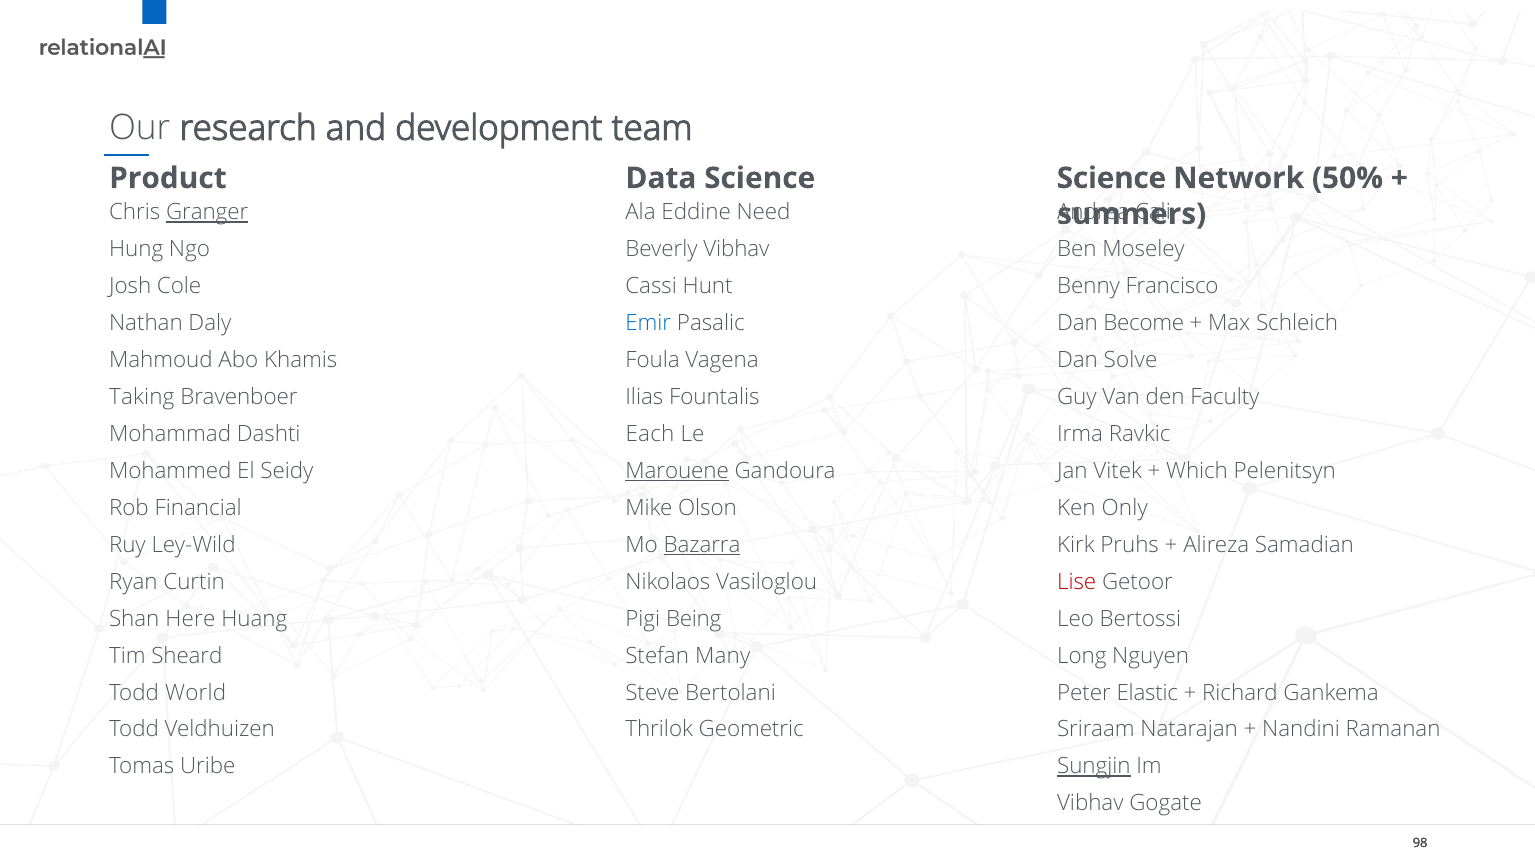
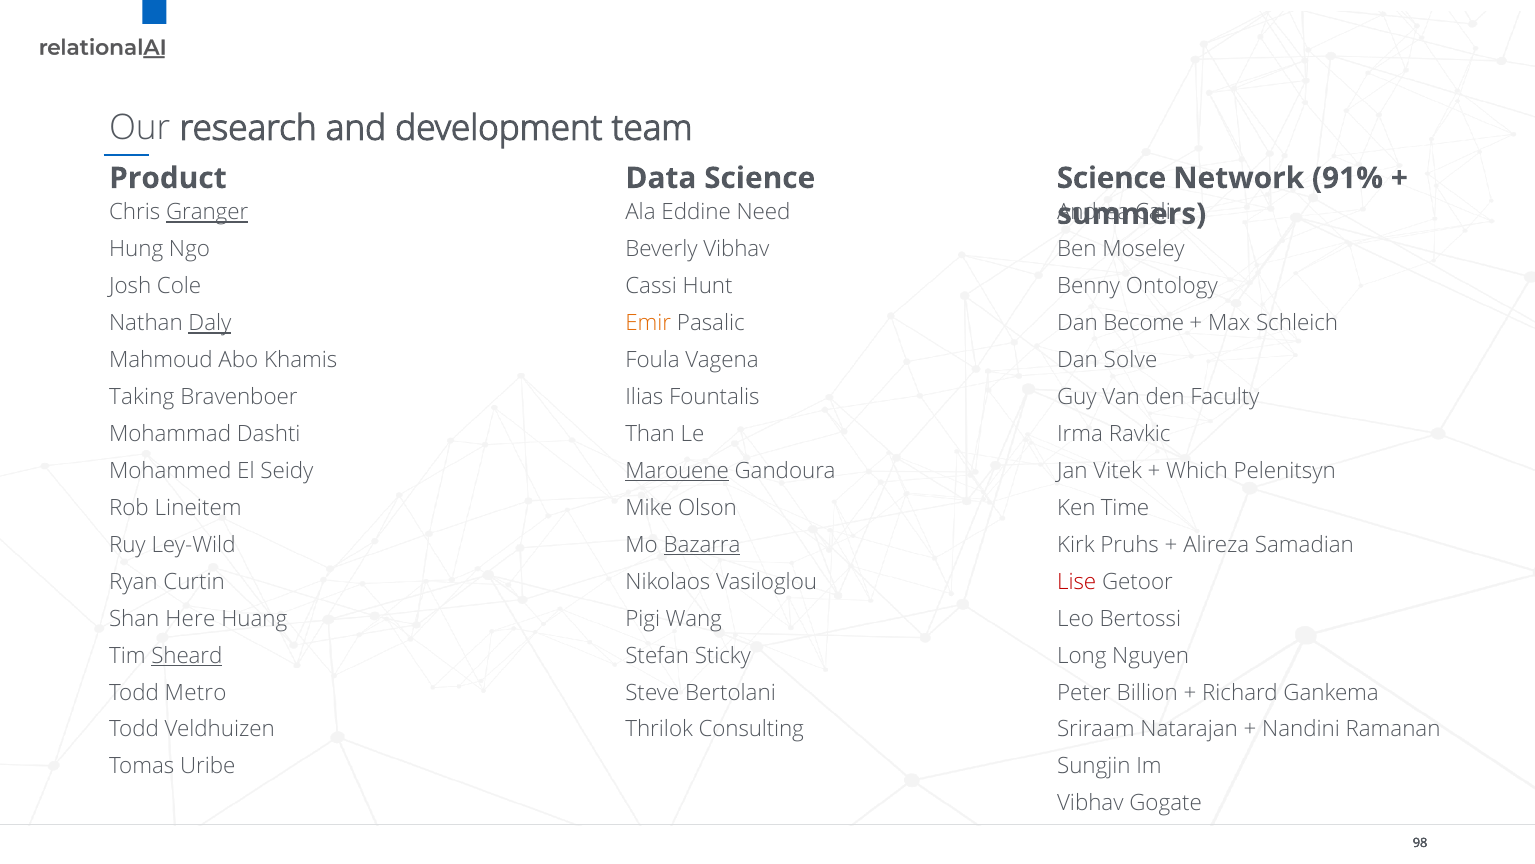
50%: 50% -> 91% (1347, 178)
Francisco: Francisco -> Ontology (1172, 286)
Daly underline: none -> present (210, 323)
Emir colour: blue -> orange (648, 323)
Each: Each -> Than (650, 434)
Financial: Financial -> Lineitem (198, 508)
Only: Only -> Time (1125, 508)
Being: Being -> Wang (694, 618)
Sheard underline: none -> present (187, 655)
Many: Many -> Sticky (723, 655)
World: World -> Metro (196, 692)
Elastic: Elastic -> Billion (1147, 692)
Geometric: Geometric -> Consulting (751, 729)
Sungjin underline: present -> none (1094, 766)
